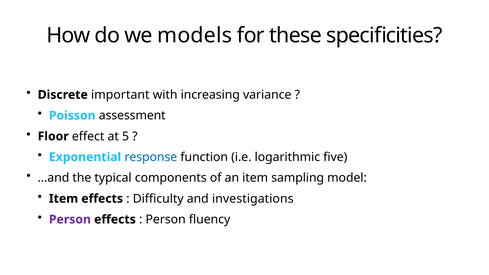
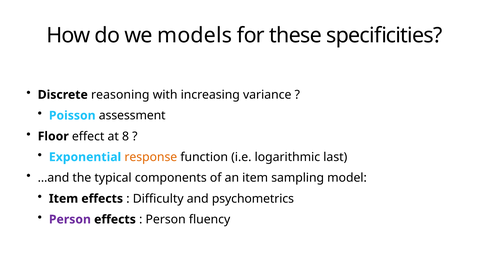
important: important -> reasoning (120, 95)
5: 5 -> 8 (126, 136)
response colour: blue -> orange (151, 157)
five: five -> last (335, 157)
investigations: investigations -> psychometrics (253, 199)
